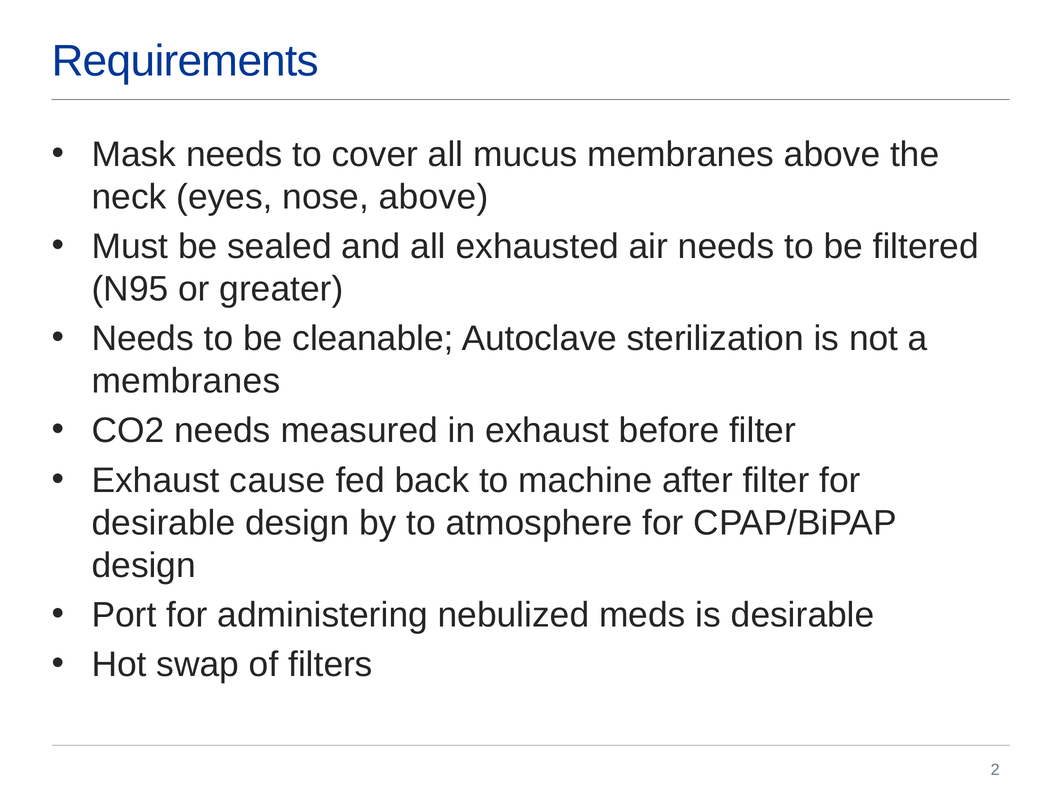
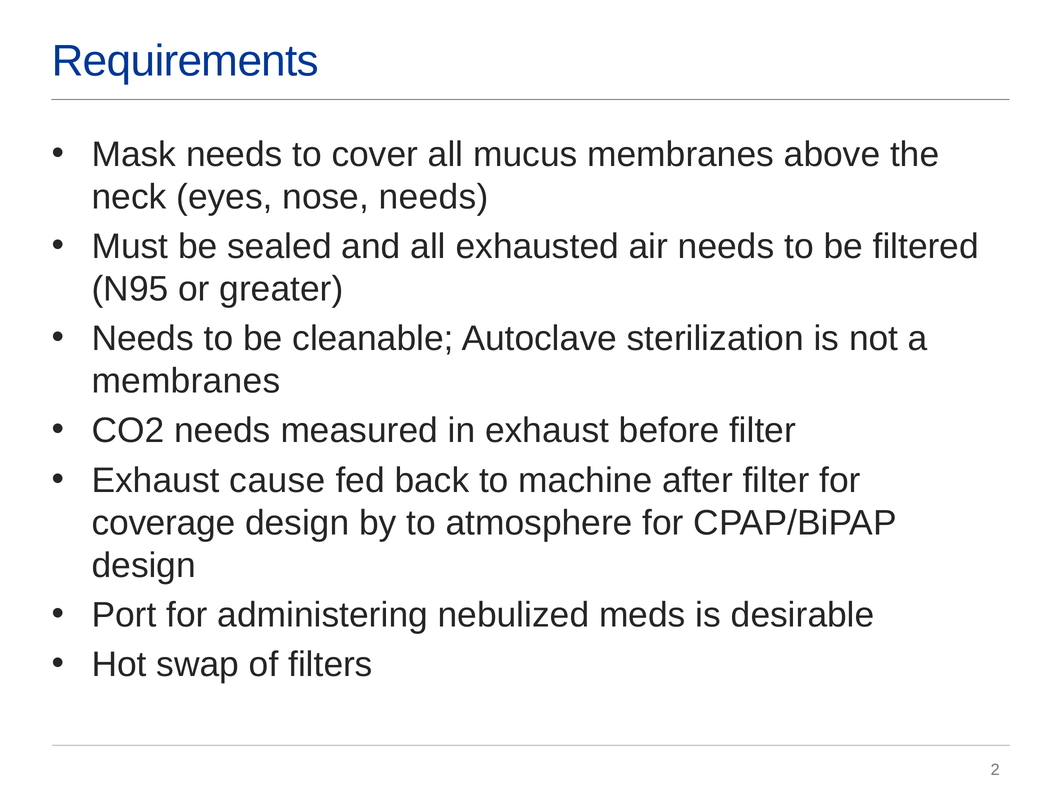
nose above: above -> needs (434, 197)
desirable: desirable -> coverage (164, 522)
